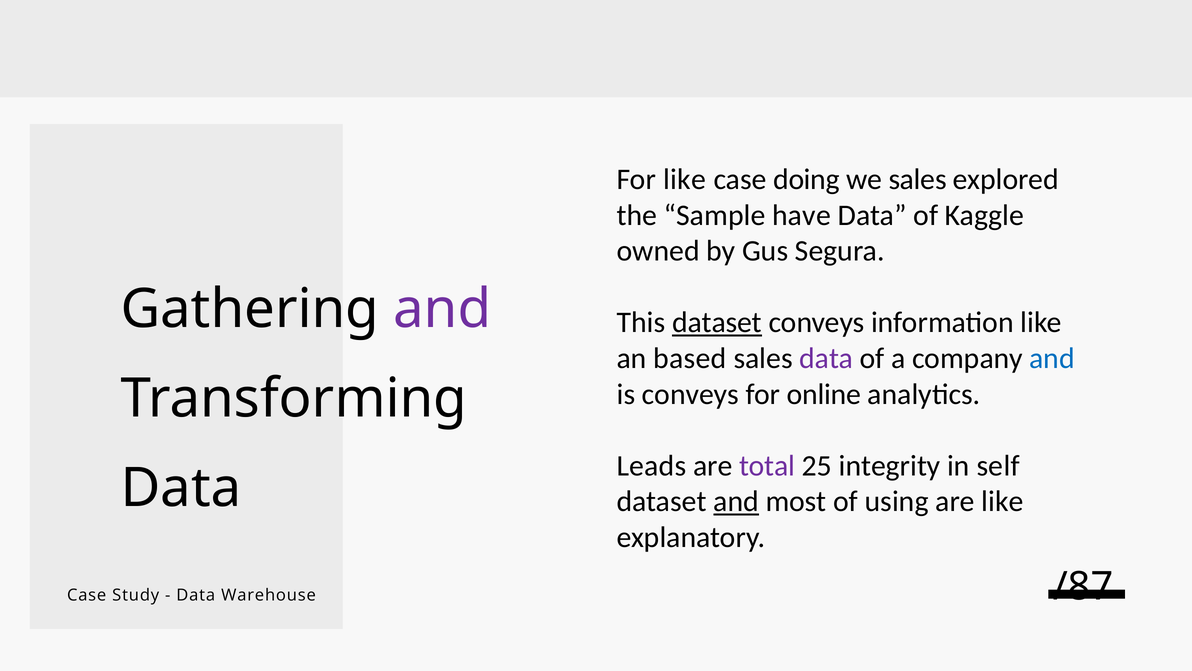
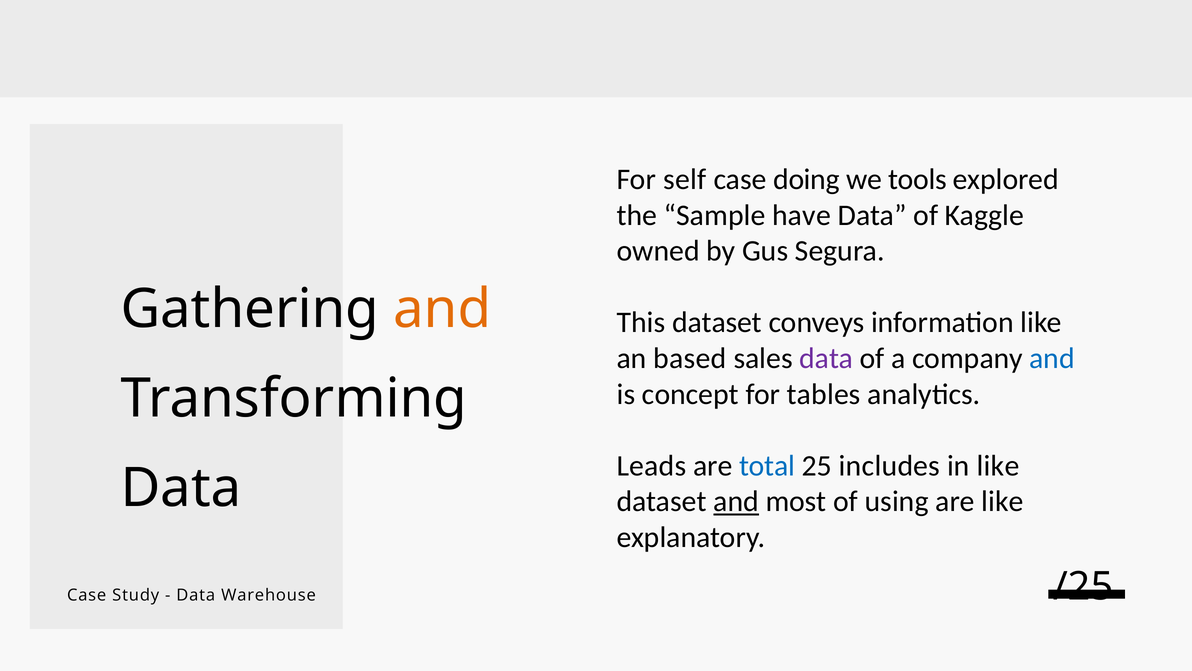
For like: like -> self (685, 179)
we sales: sales -> tools (918, 179)
and colour: purple -> orange (442, 309)
dataset underline: present -> none (717, 322)
is conveys: conveys -> concept (690, 394)
online: online -> tables (824, 394)
total colour: purple -> blue (767, 465)
integrity: integrity -> includes (889, 465)
in self: self -> like (998, 465)
/87: /87 -> /25 (1083, 586)
